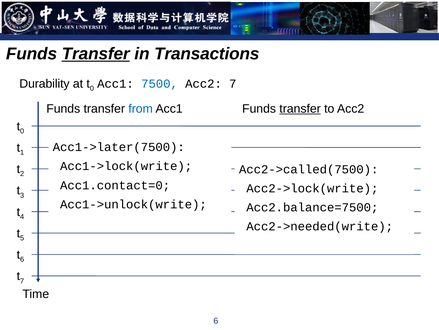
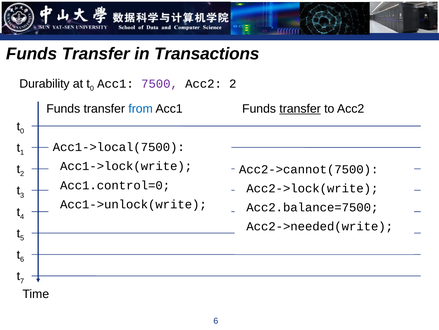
Transfer underline: present -> none (96, 54)
7500 colour: blue -> purple (160, 83)
Acc2 7: 7 -> 2 (233, 83)
Acc1->later(7500: Acc1->later(7500 -> Acc1->local(7500 (119, 147)
Acc2->called(7500: Acc2->called(7500 -> Acc2->cannot(7500 (309, 169)
Acc1.contact=0: Acc1.contact=0 -> Acc1.control=0 (115, 185)
